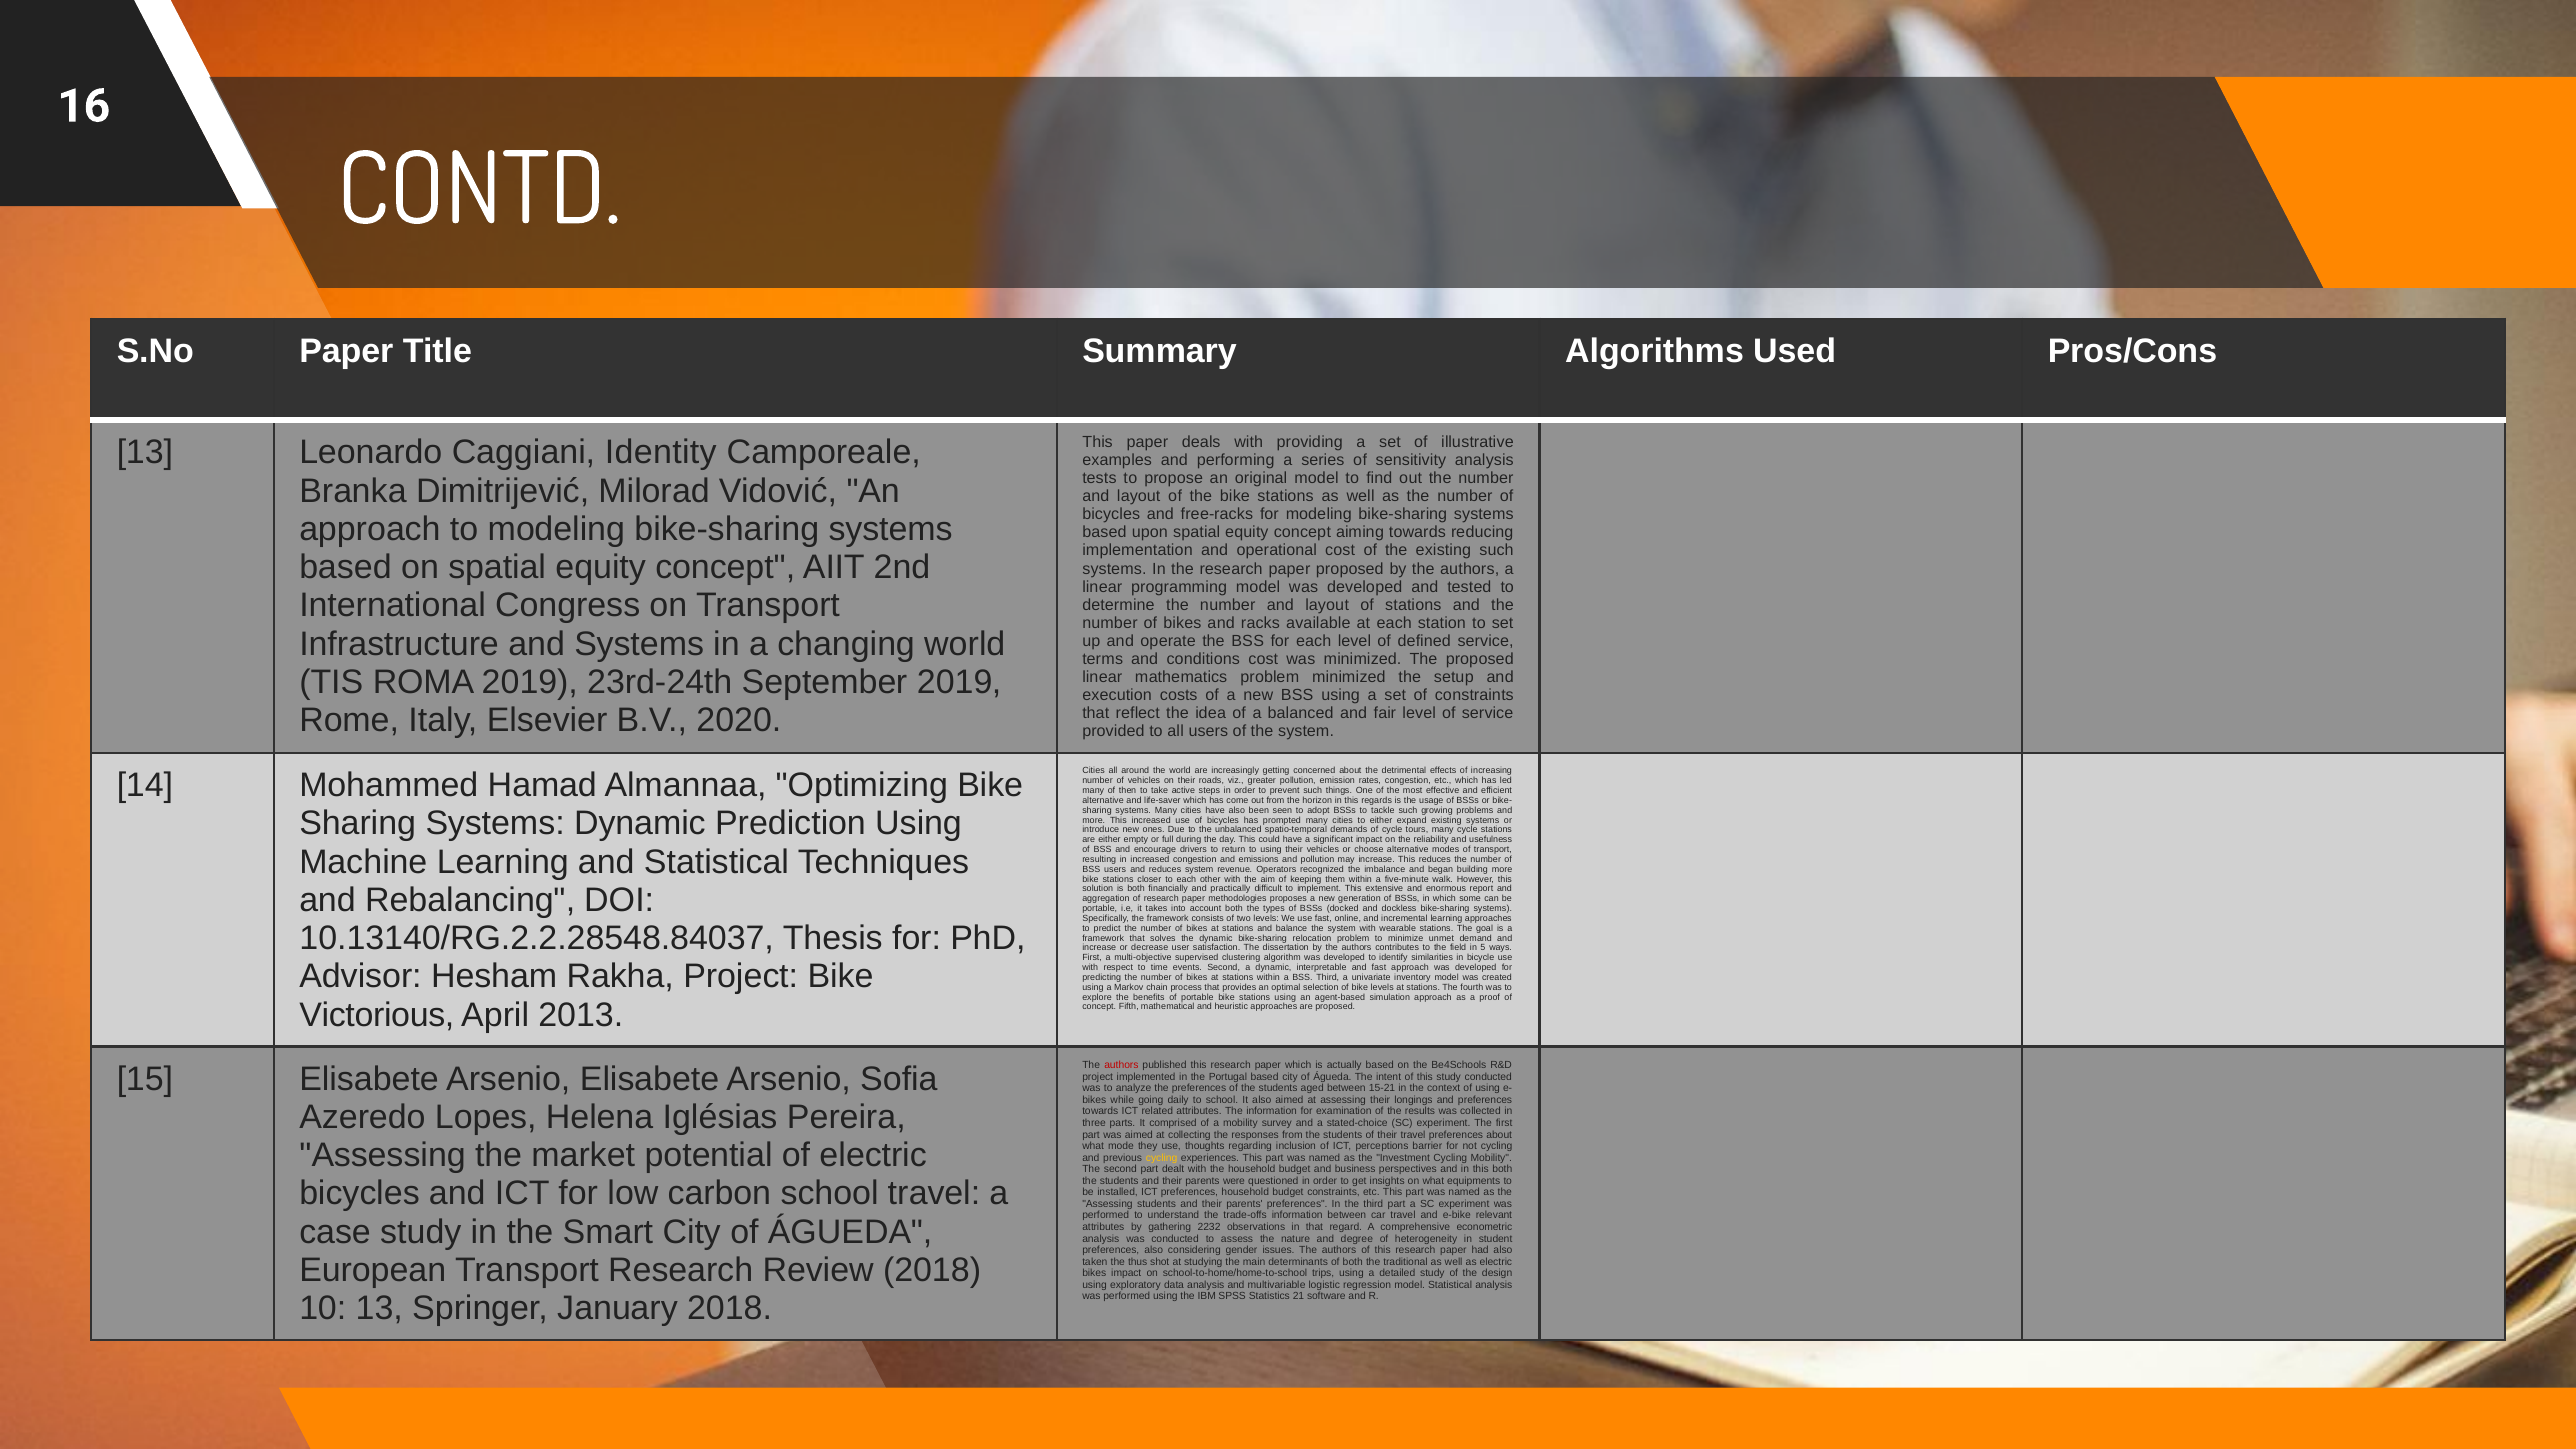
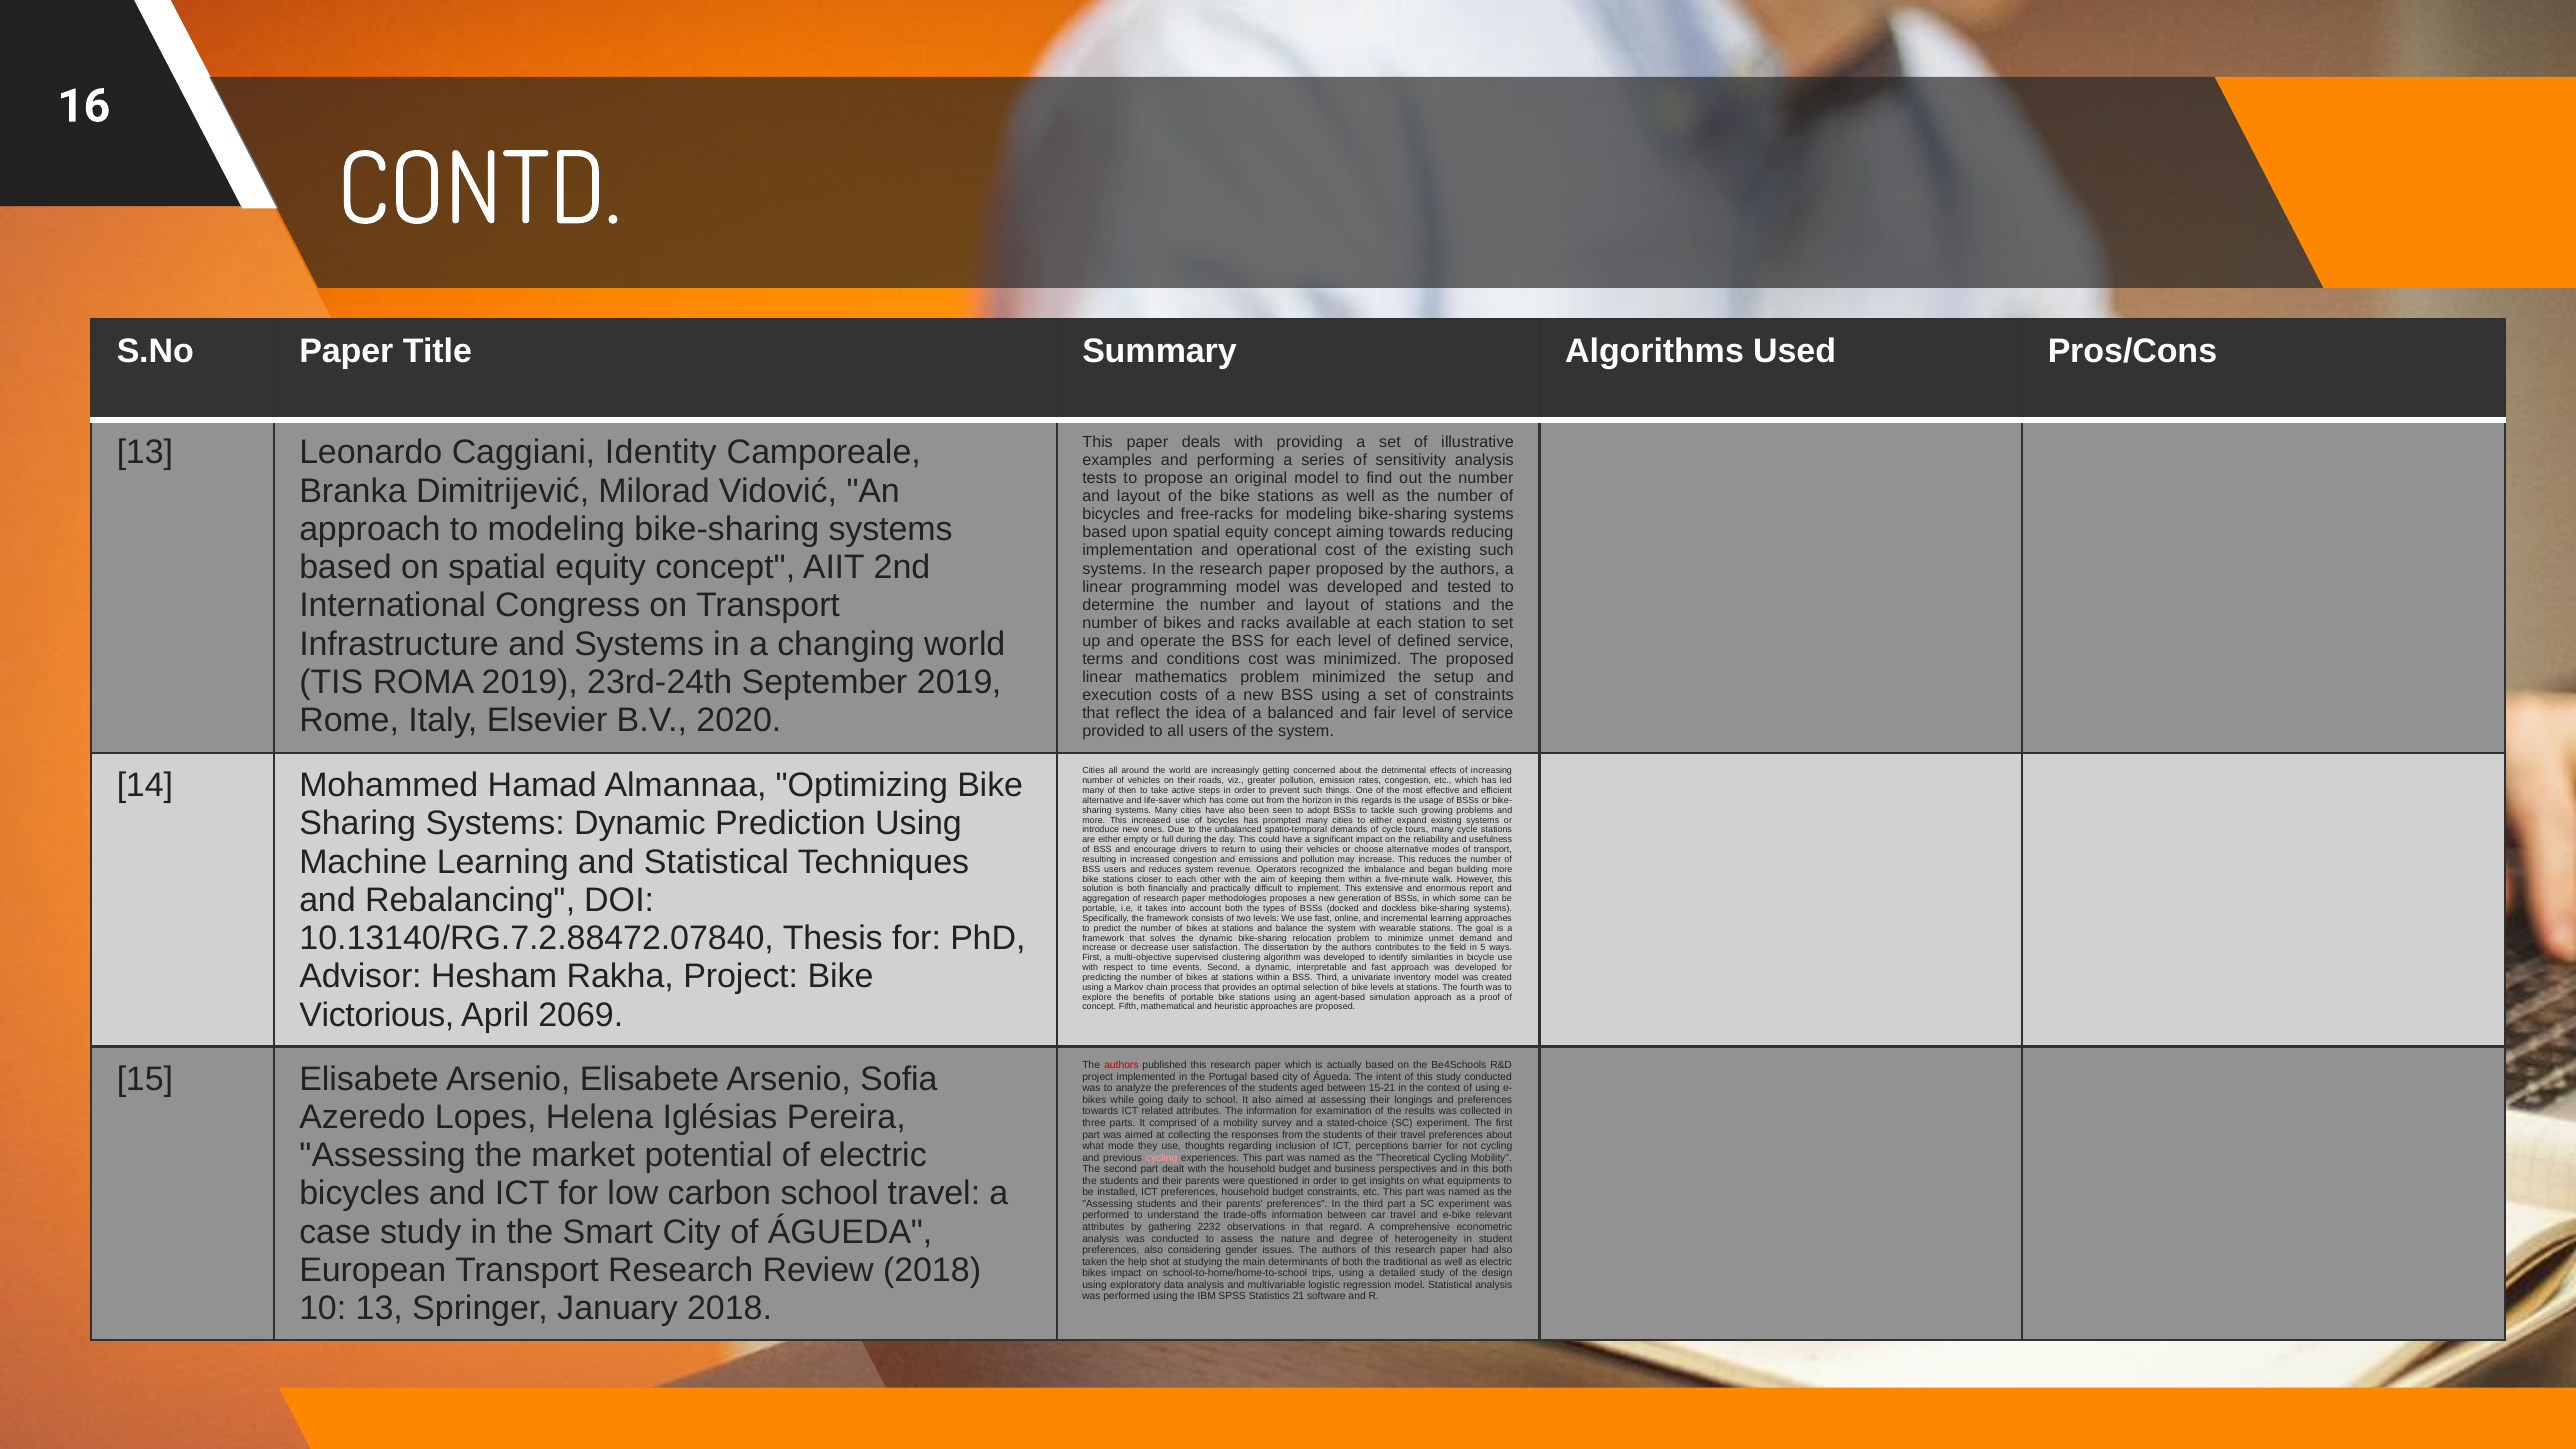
10.13140/RG.2.2.28548.84037: 10.13140/RG.2.2.28548.84037 -> 10.13140/RG.7.2.88472.07840 (537, 938)
2013: 2013 -> 2069 (581, 1015)
cycling colour: yellow -> pink (1162, 1158)
Investment: Investment -> Theoretical (1403, 1158)
thus: thus -> help (1138, 1262)
